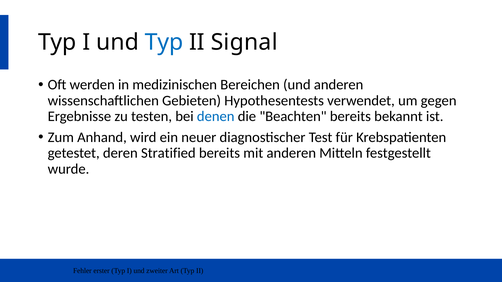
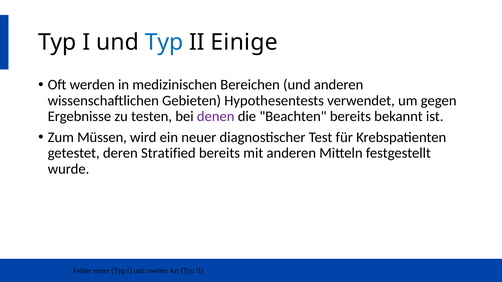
Signal: Signal -> Einige (244, 42)
denen colour: blue -> purple (216, 117)
Anhand: Anhand -> Müssen (102, 138)
